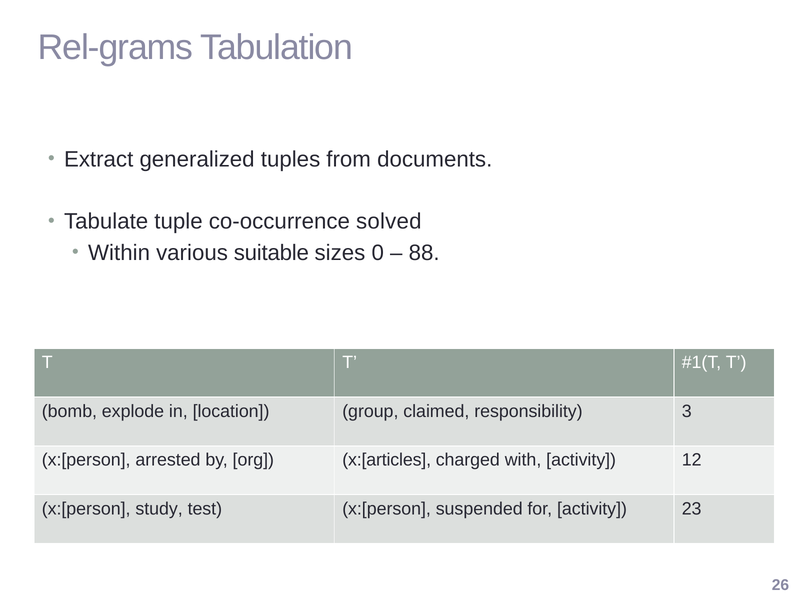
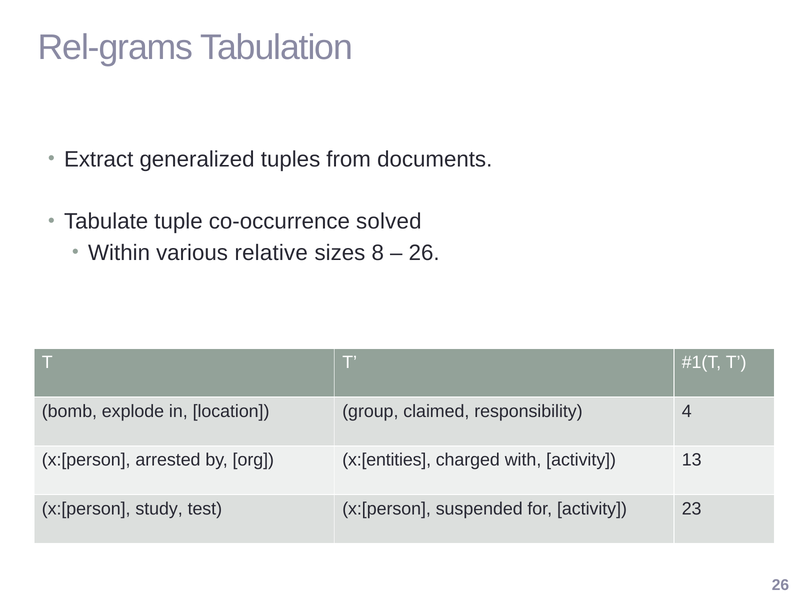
suitable: suitable -> relative (271, 253)
0: 0 -> 8 (378, 253)
88: 88 -> 26 (424, 253)
3: 3 -> 4 (687, 411)
x:[articles: x:[articles -> x:[entities (387, 460)
12: 12 -> 13 (692, 460)
